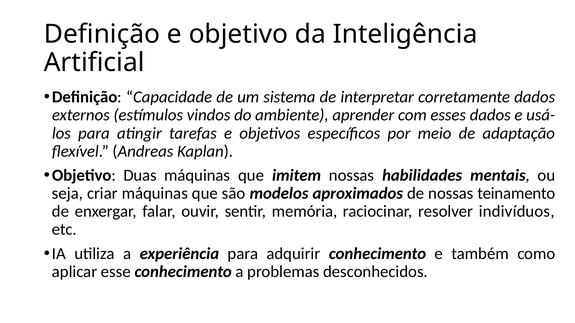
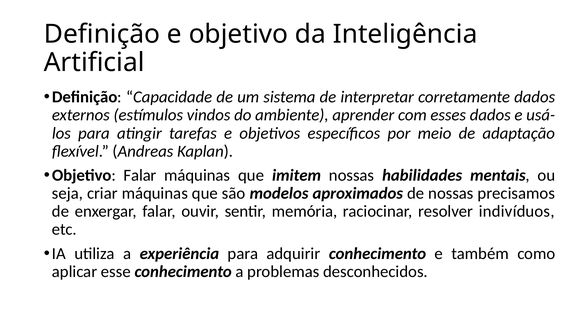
Objetivo Duas: Duas -> Falar (140, 176)
teinamento: teinamento -> precisamos (516, 194)
